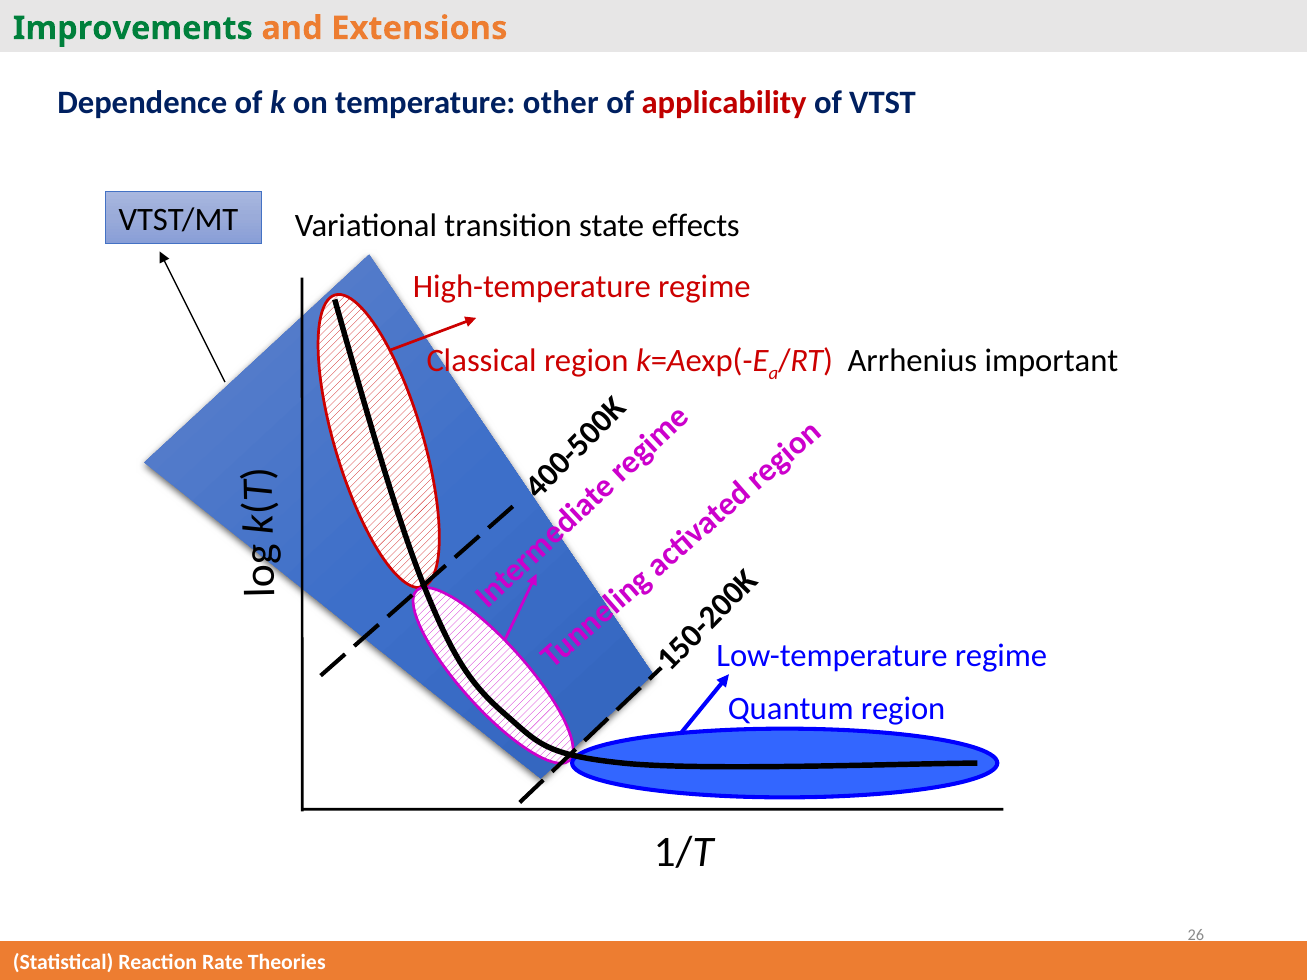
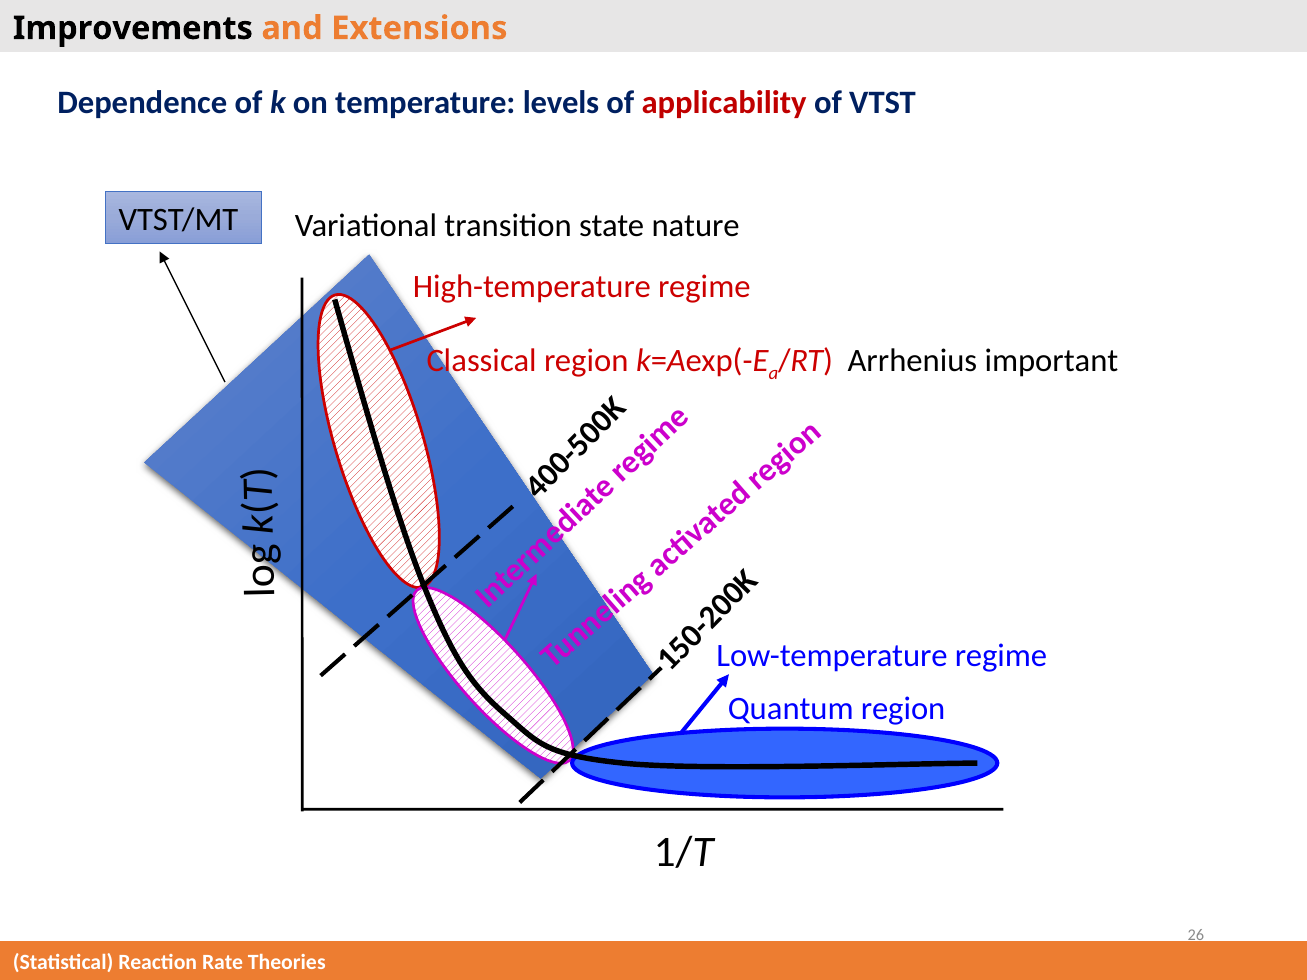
Improvements colour: green -> black (133, 28)
other: other -> levels (561, 103)
effects: effects -> nature (696, 225)
